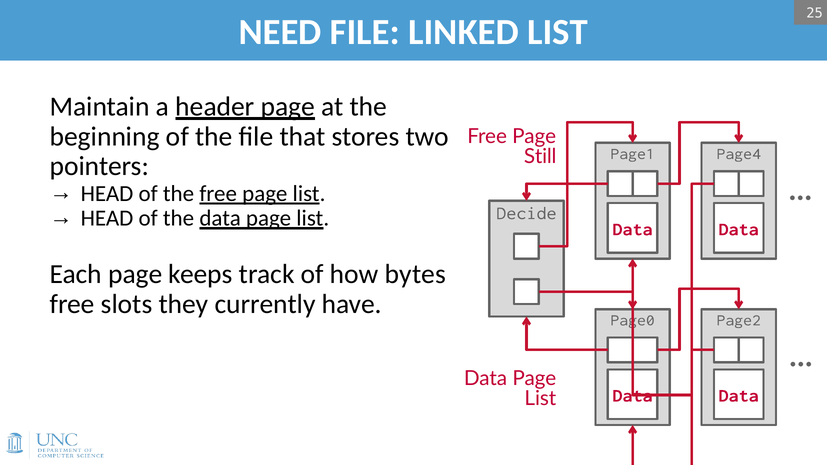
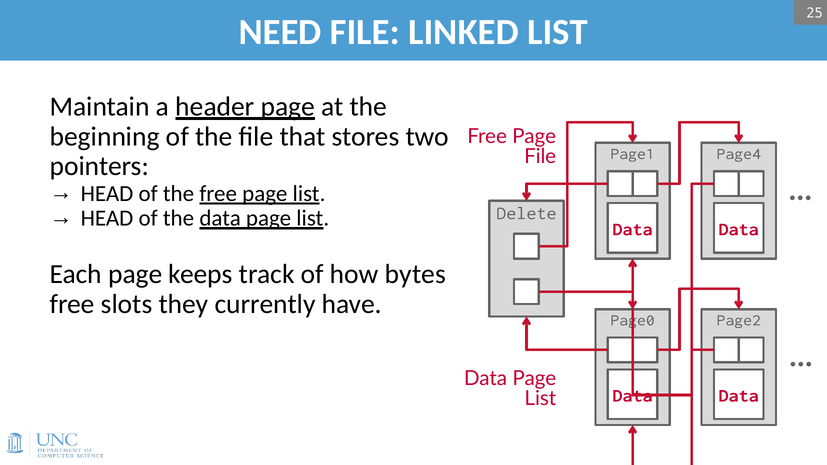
Still: Still -> File (540, 157)
Decide: Decide -> Delete (526, 213)
